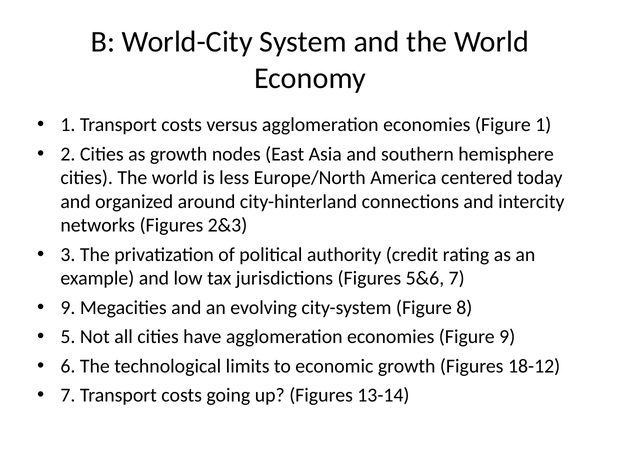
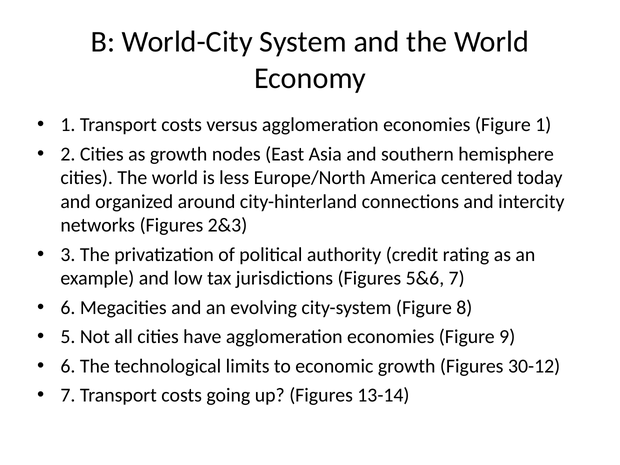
9: 9 -> 6 (68, 308)
18-12: 18-12 -> 30-12 (534, 366)
